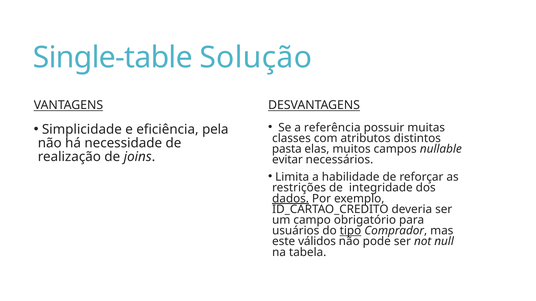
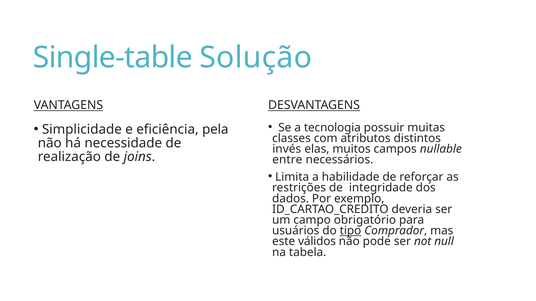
referência: referência -> tecnologia (332, 128)
pasta: pasta -> invés (287, 149)
evitar: evitar -> entre (287, 160)
dados underline: present -> none (291, 199)
